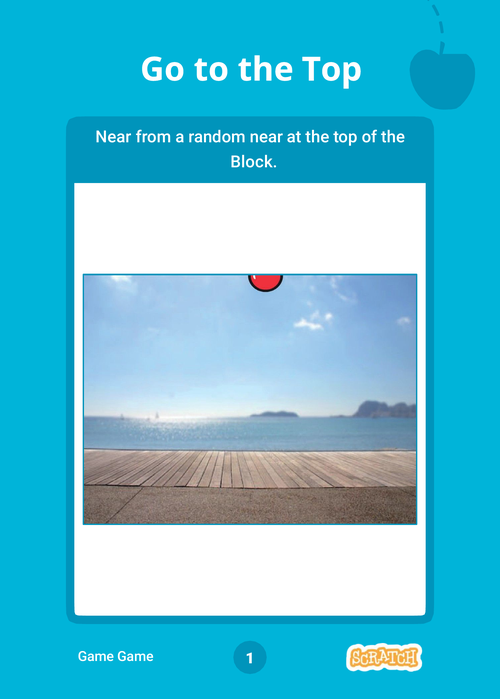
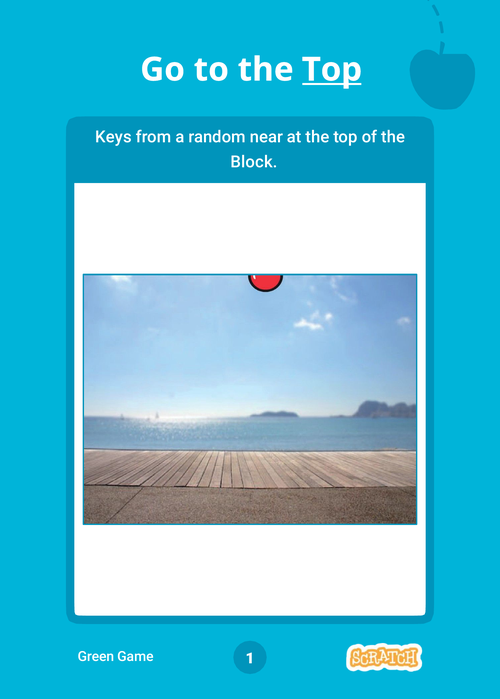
Top underline: none -> present (332, 70)
Near: Near -> Keys (113, 137)
Game: Game -> Green (96, 658)
